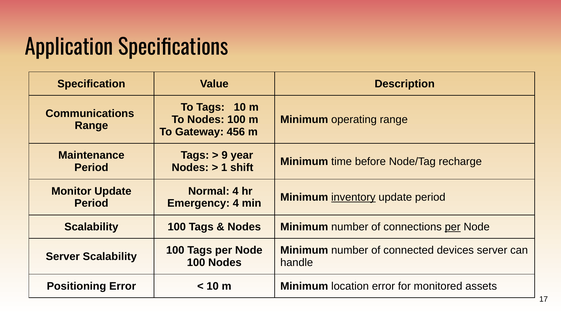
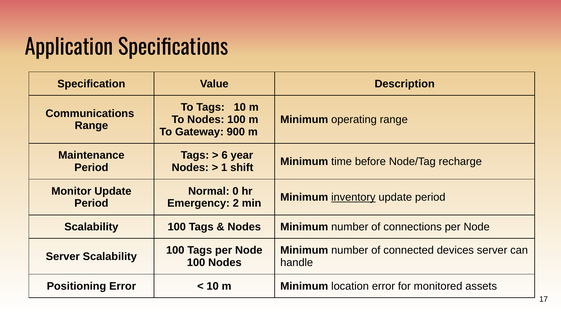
456: 456 -> 900 (236, 132)
9: 9 -> 6 (225, 155)
Normal 4: 4 -> 0 (236, 191)
Emergency 4: 4 -> 2 (236, 203)
per underline: present -> none (453, 227)
